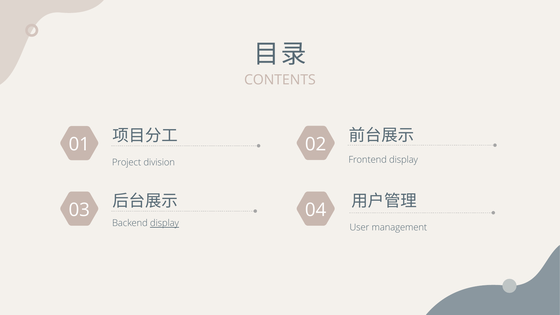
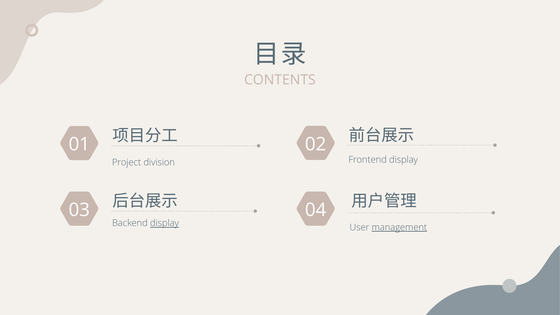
management underline: none -> present (399, 227)
